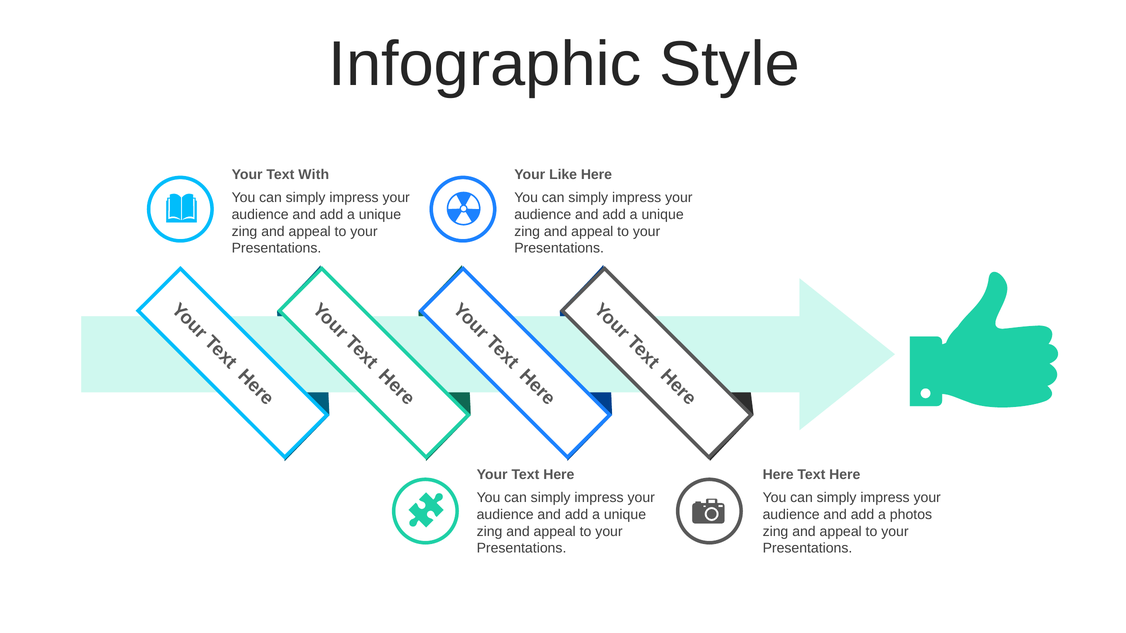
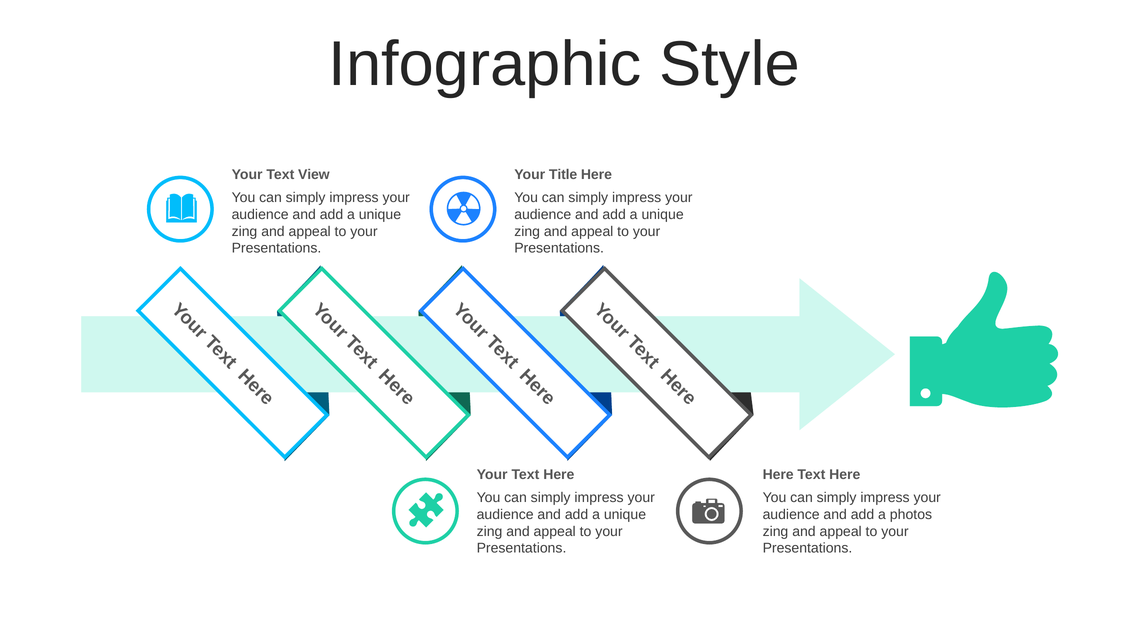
With: With -> View (314, 175)
Like: Like -> Title (563, 175)
